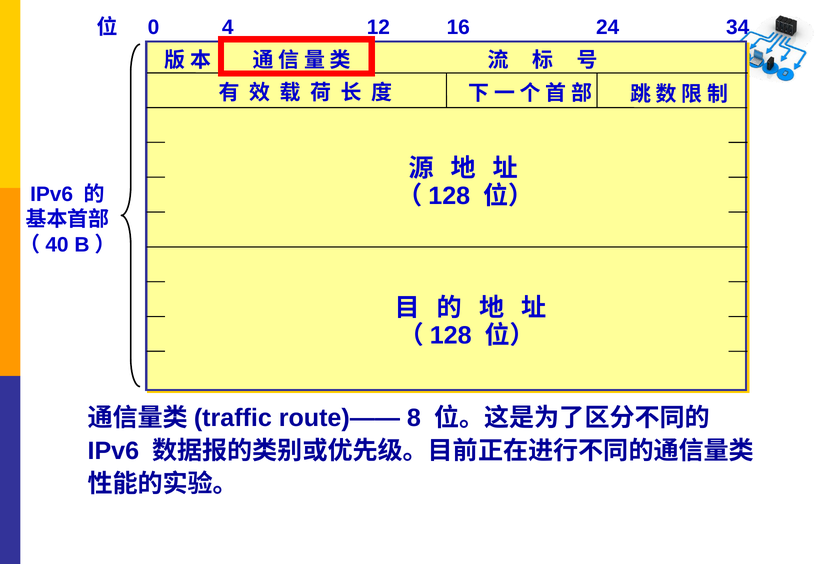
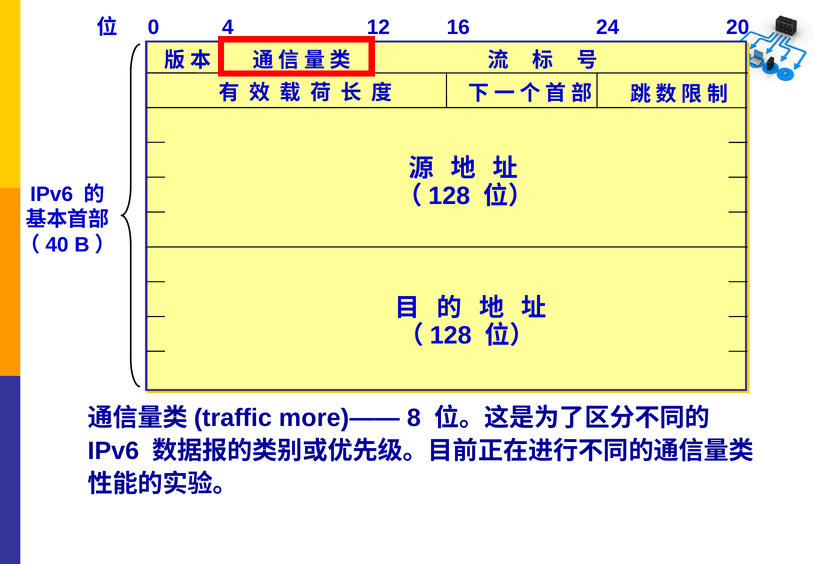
34: 34 -> 20 (738, 27)
route)——: route)—— -> more)—— (339, 418)
